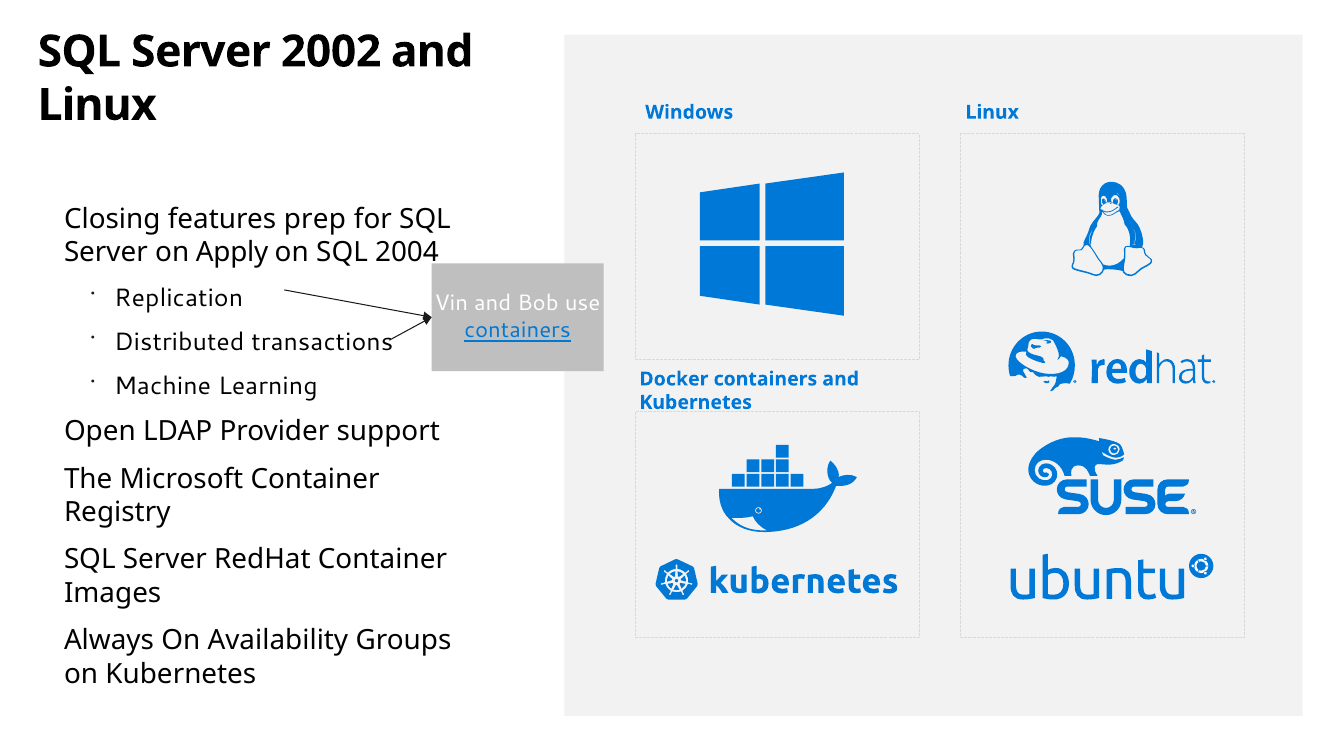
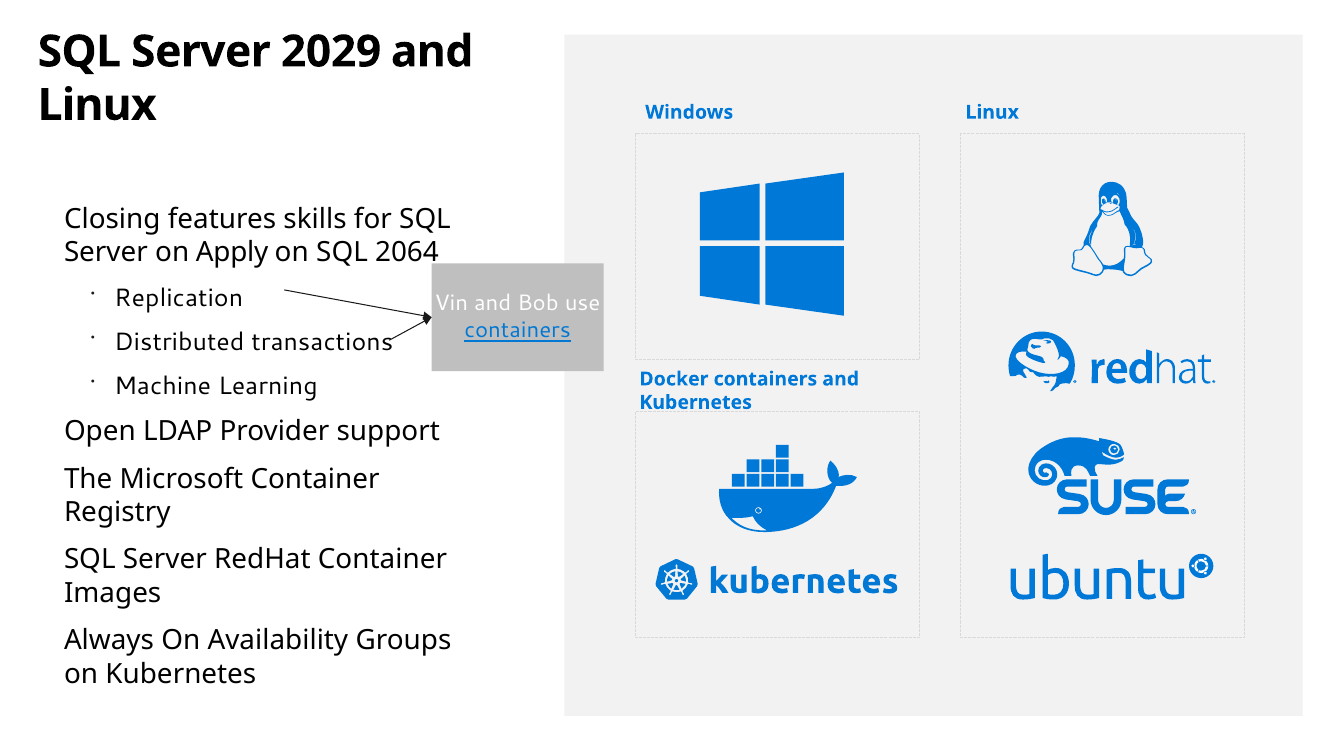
2002: 2002 -> 2029 (331, 52)
prep: prep -> skills (315, 219)
2004: 2004 -> 2064 (407, 253)
